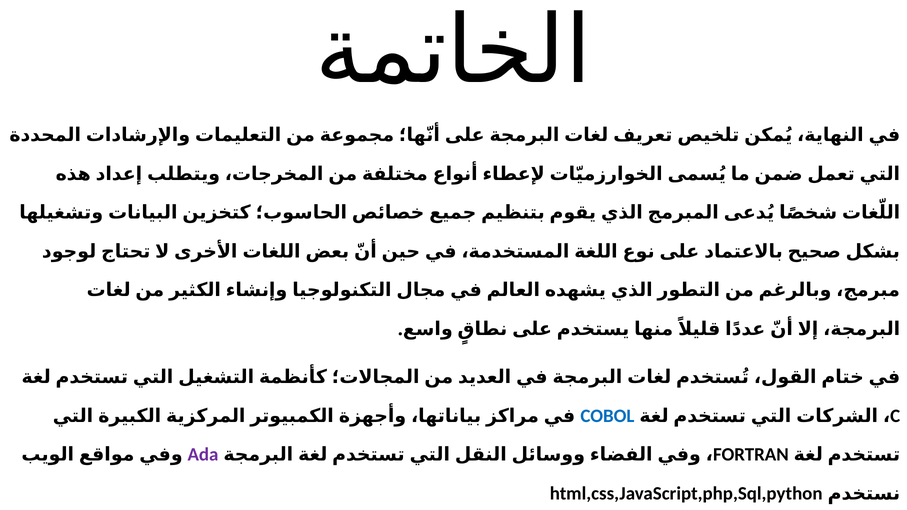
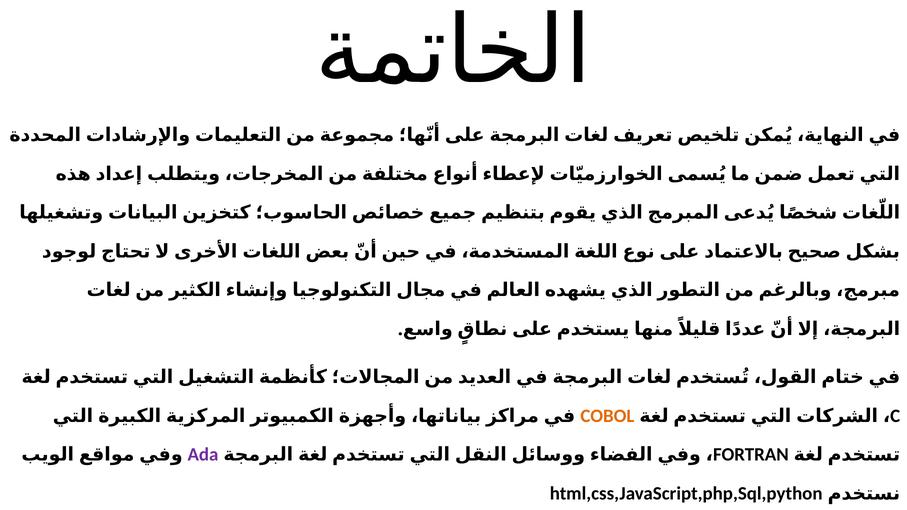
COBOL colour: blue -> orange (607, 416)
